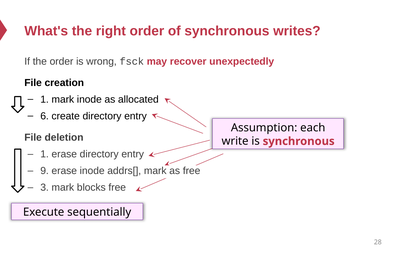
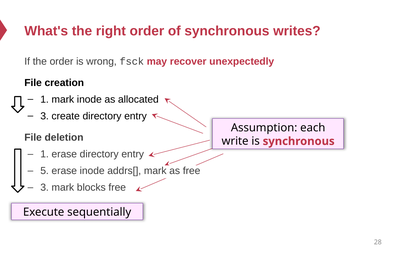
6: 6 -> 3 (45, 116)
9: 9 -> 5 (45, 171)
